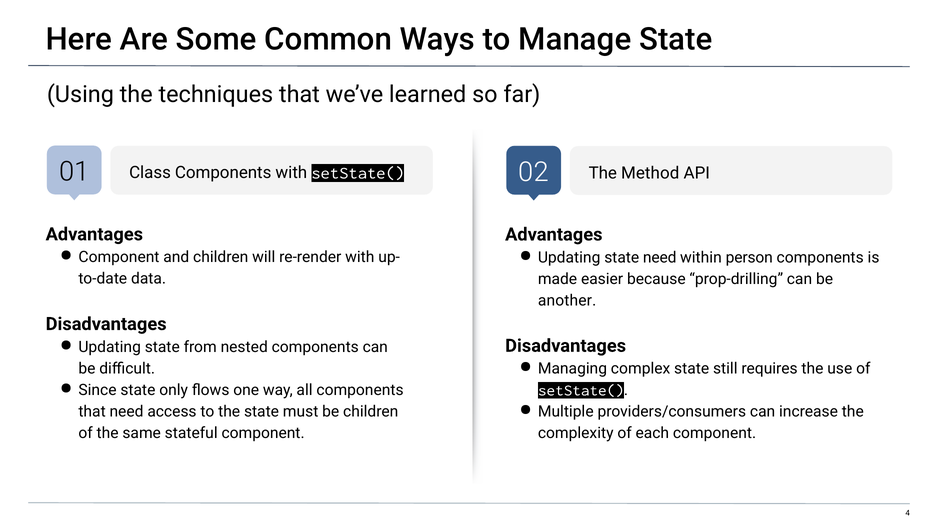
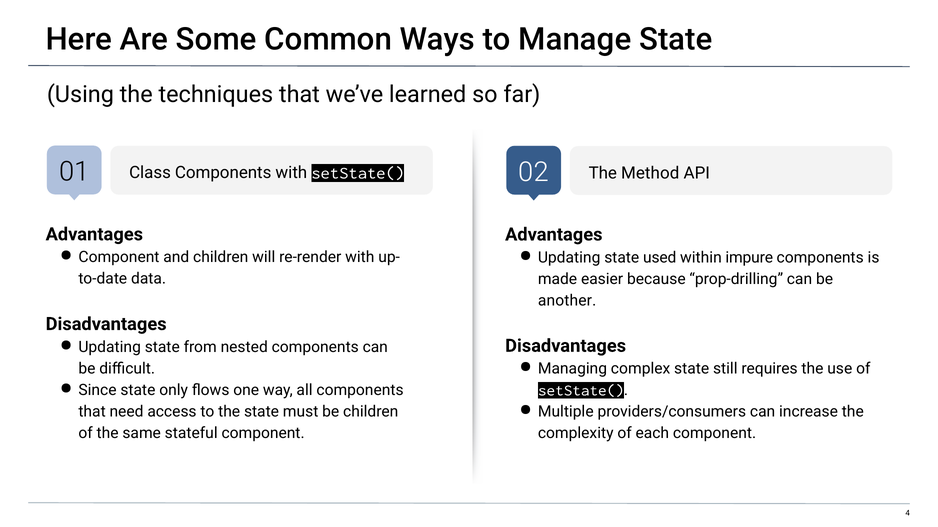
state need: need -> used (660, 258)
person: person -> impure (749, 258)
